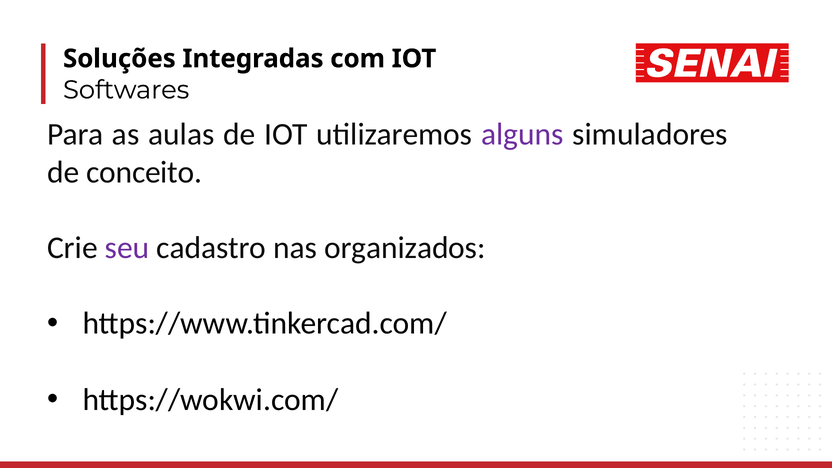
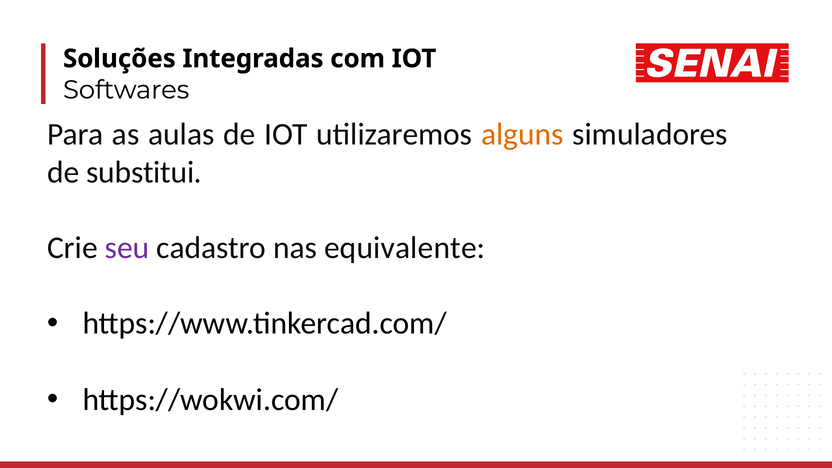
alguns colour: purple -> orange (522, 134)
conceito: conceito -> substitui (144, 172)
organizados: organizados -> equivalente (405, 248)
